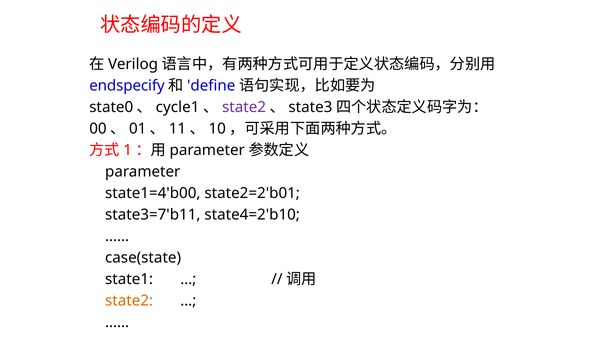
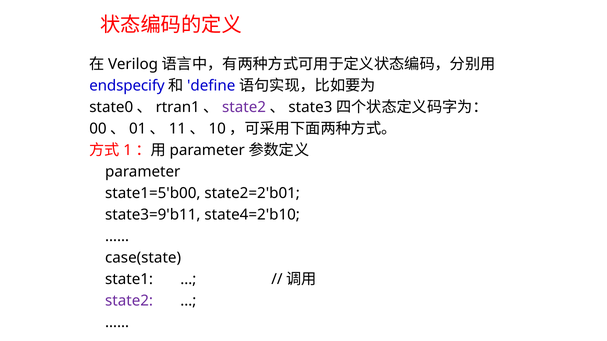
cycle1: cycle1 -> rtran1 (178, 108)
state1=4'b00: state1=4'b00 -> state1=5'b00 (153, 193)
state3=7'b11: state3=7'b11 -> state3=9'b11 (153, 215)
state2 colour: orange -> purple (129, 301)
